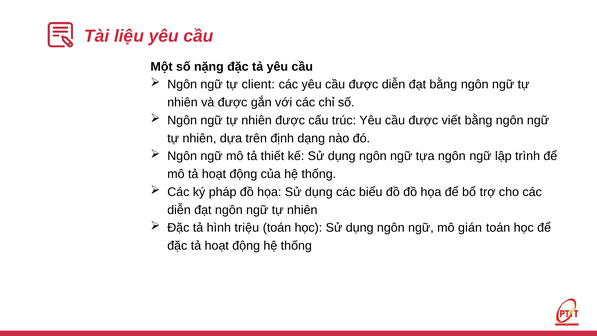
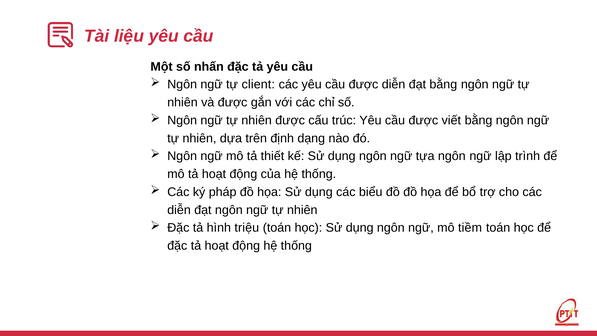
nặng: nặng -> nhấn (209, 67)
gián: gián -> tiềm (470, 228)
